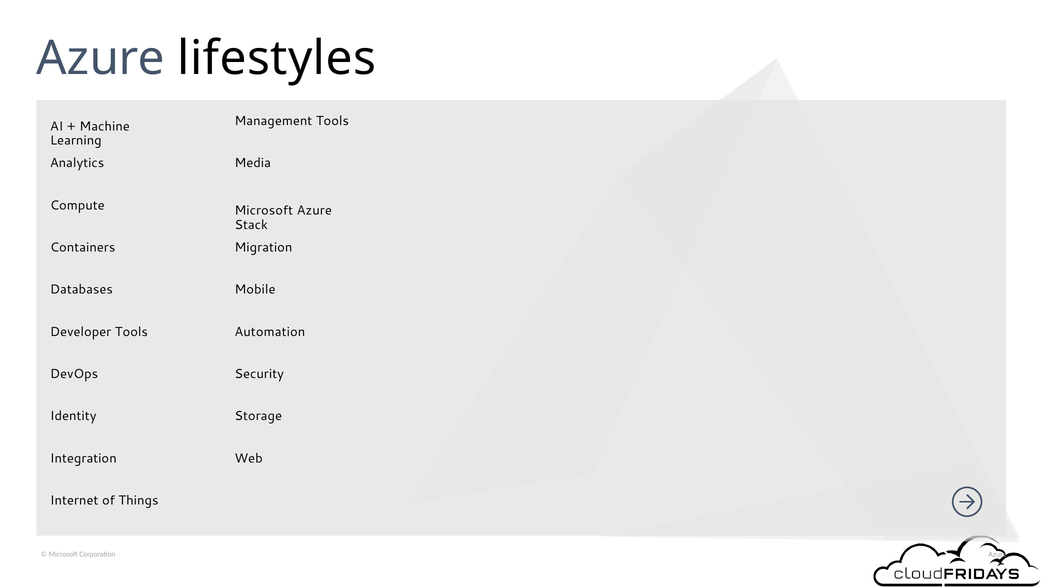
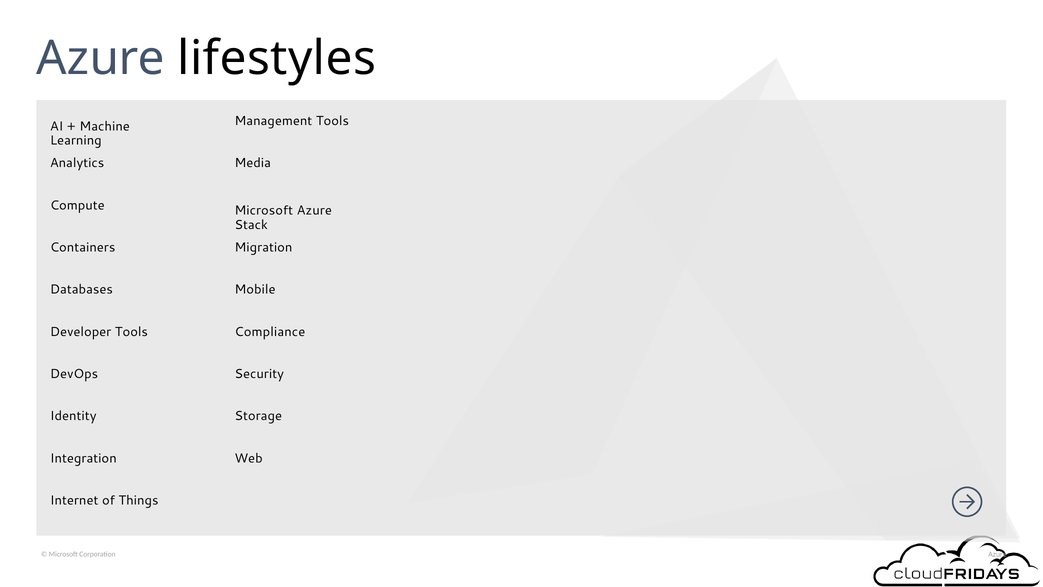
Automation: Automation -> Compliance (270, 332)
